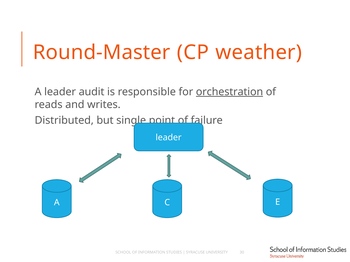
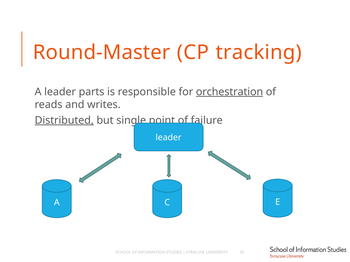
weather: weather -> tracking (259, 53)
audit: audit -> parts (92, 92)
Distributed underline: none -> present (64, 121)
